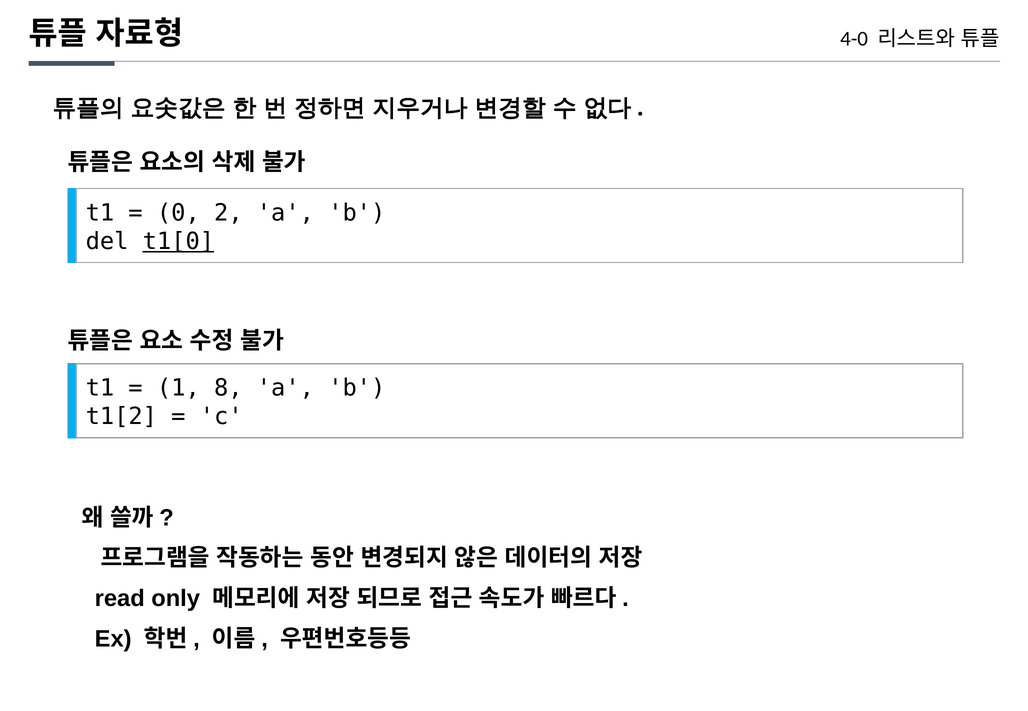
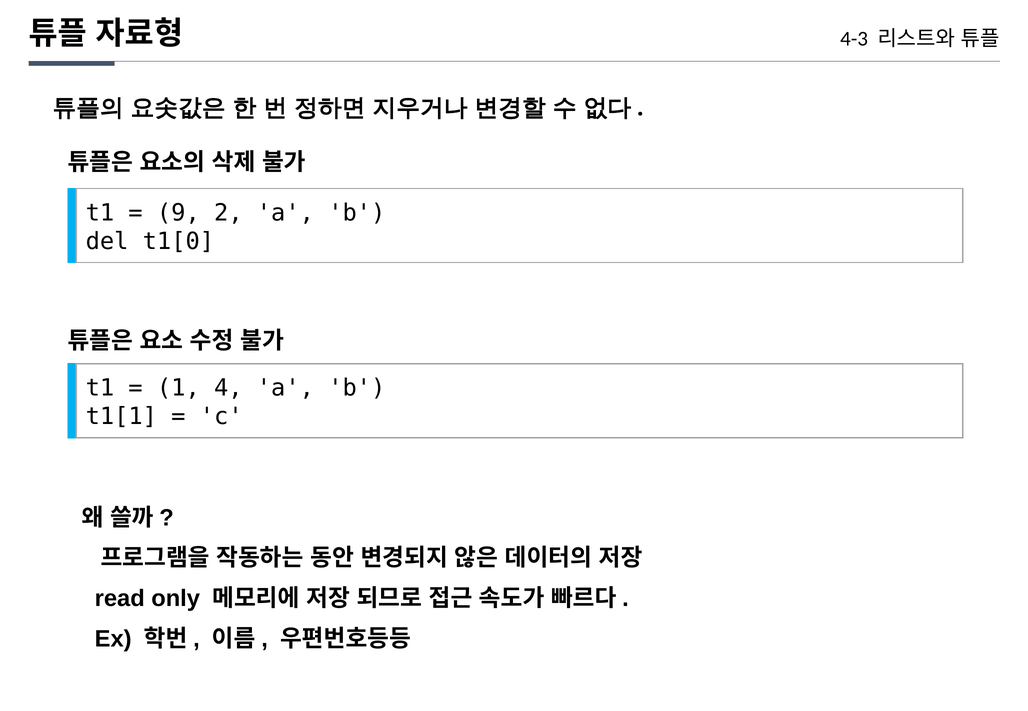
4-0: 4-0 -> 4-3 (854, 39)
0: 0 -> 9 (178, 213)
t1[0 underline: present -> none (178, 242)
8: 8 -> 4 (228, 388)
t1[2: t1[2 -> t1[1 (121, 417)
